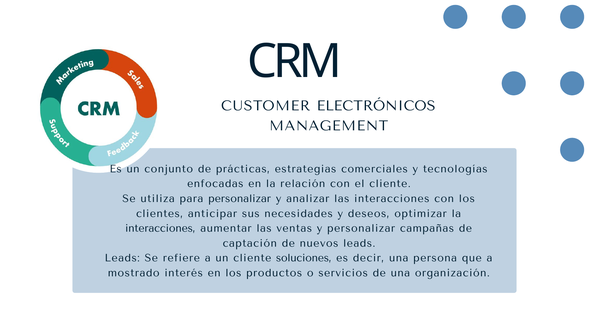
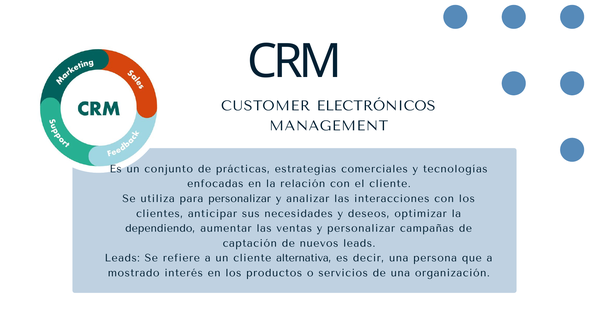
interacciones: interacciones -> dependiendo (160, 229)
soluciones: soluciones -> alternativa (304, 258)
